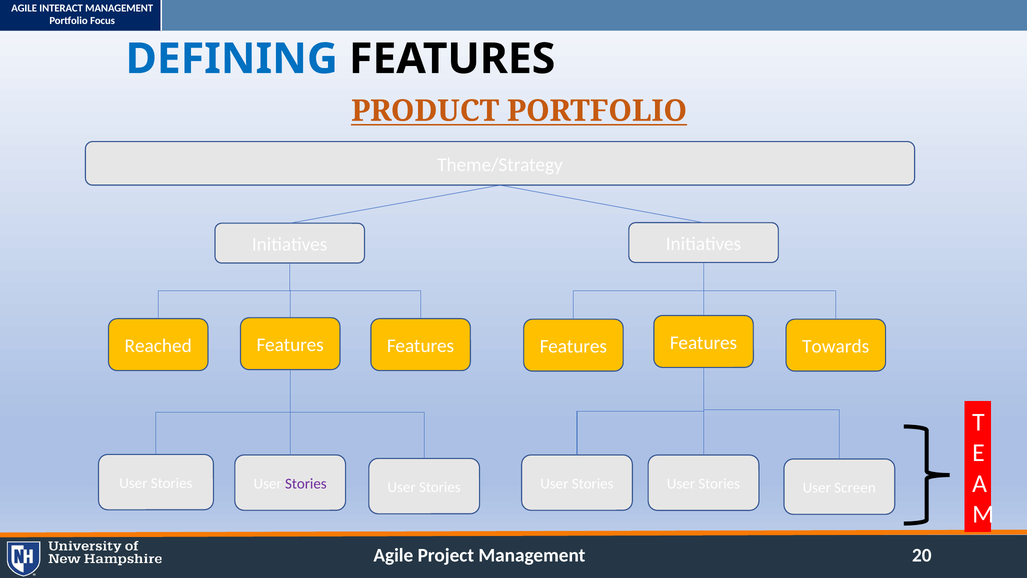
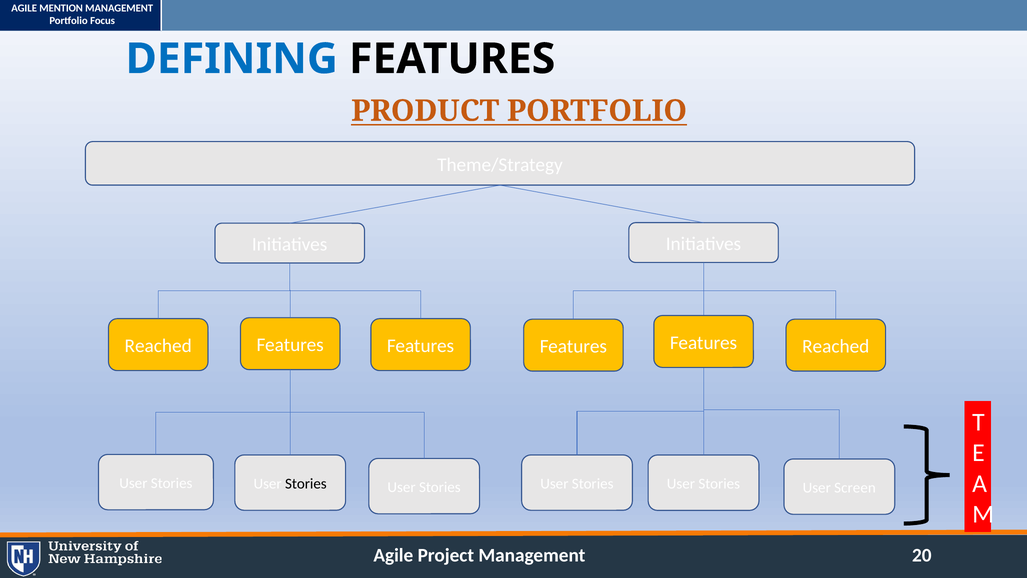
INTERACT: INTERACT -> MENTION (61, 8)
Features Towards: Towards -> Reached (836, 346)
Stories colour: purple -> black (306, 483)
